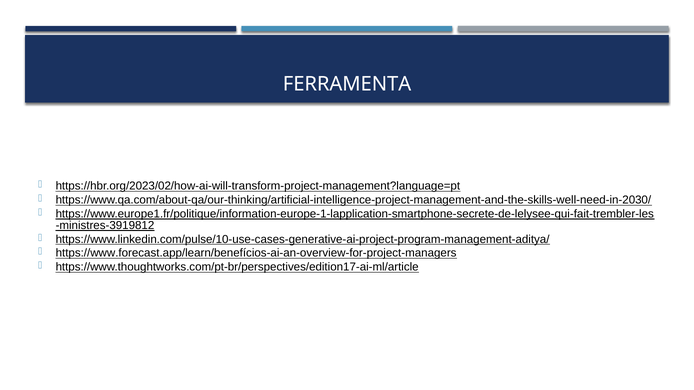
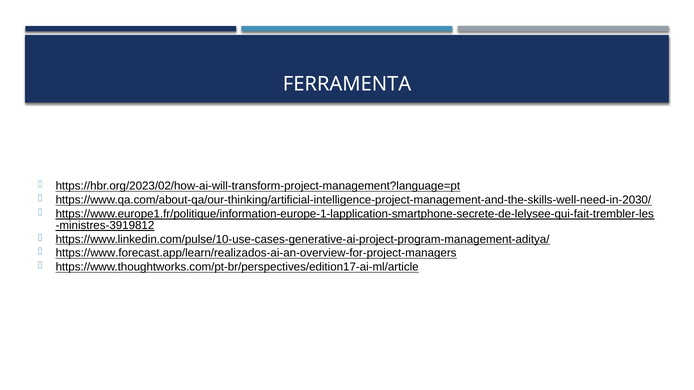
https://www.forecast.app/learn/benefícios-ai-an-overview-for-project-managers: https://www.forecast.app/learn/benefícios-ai-an-overview-for-project-managers -> https://www.forecast.app/learn/realizados-ai-an-overview-for-project-managers (256, 253)
